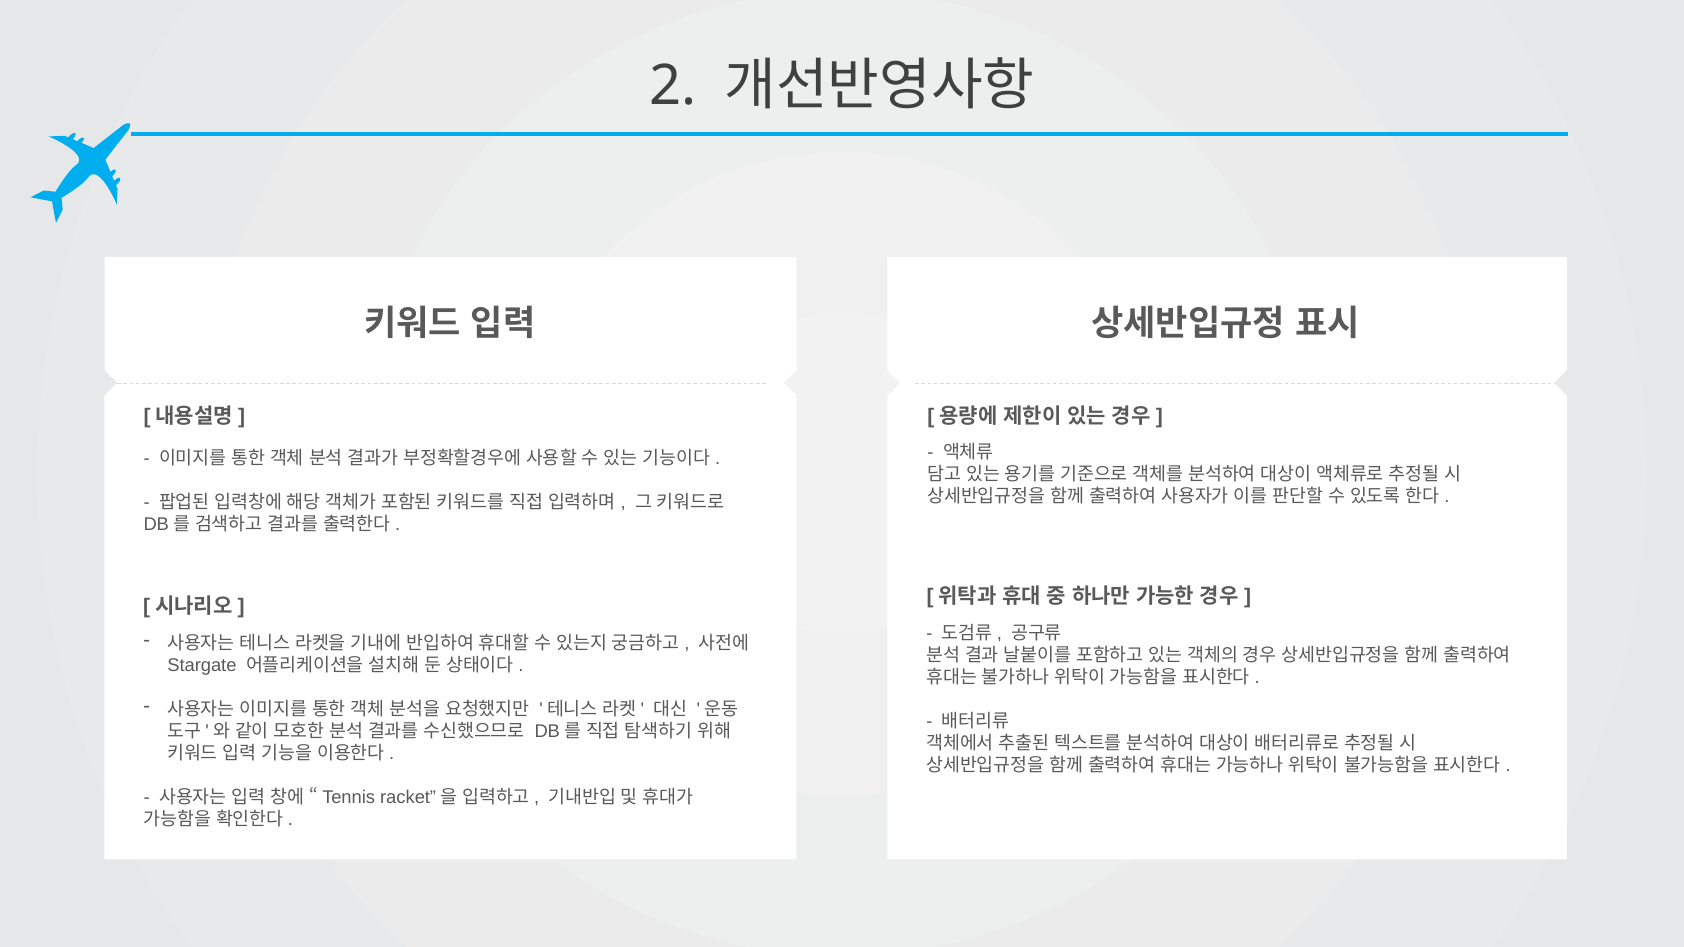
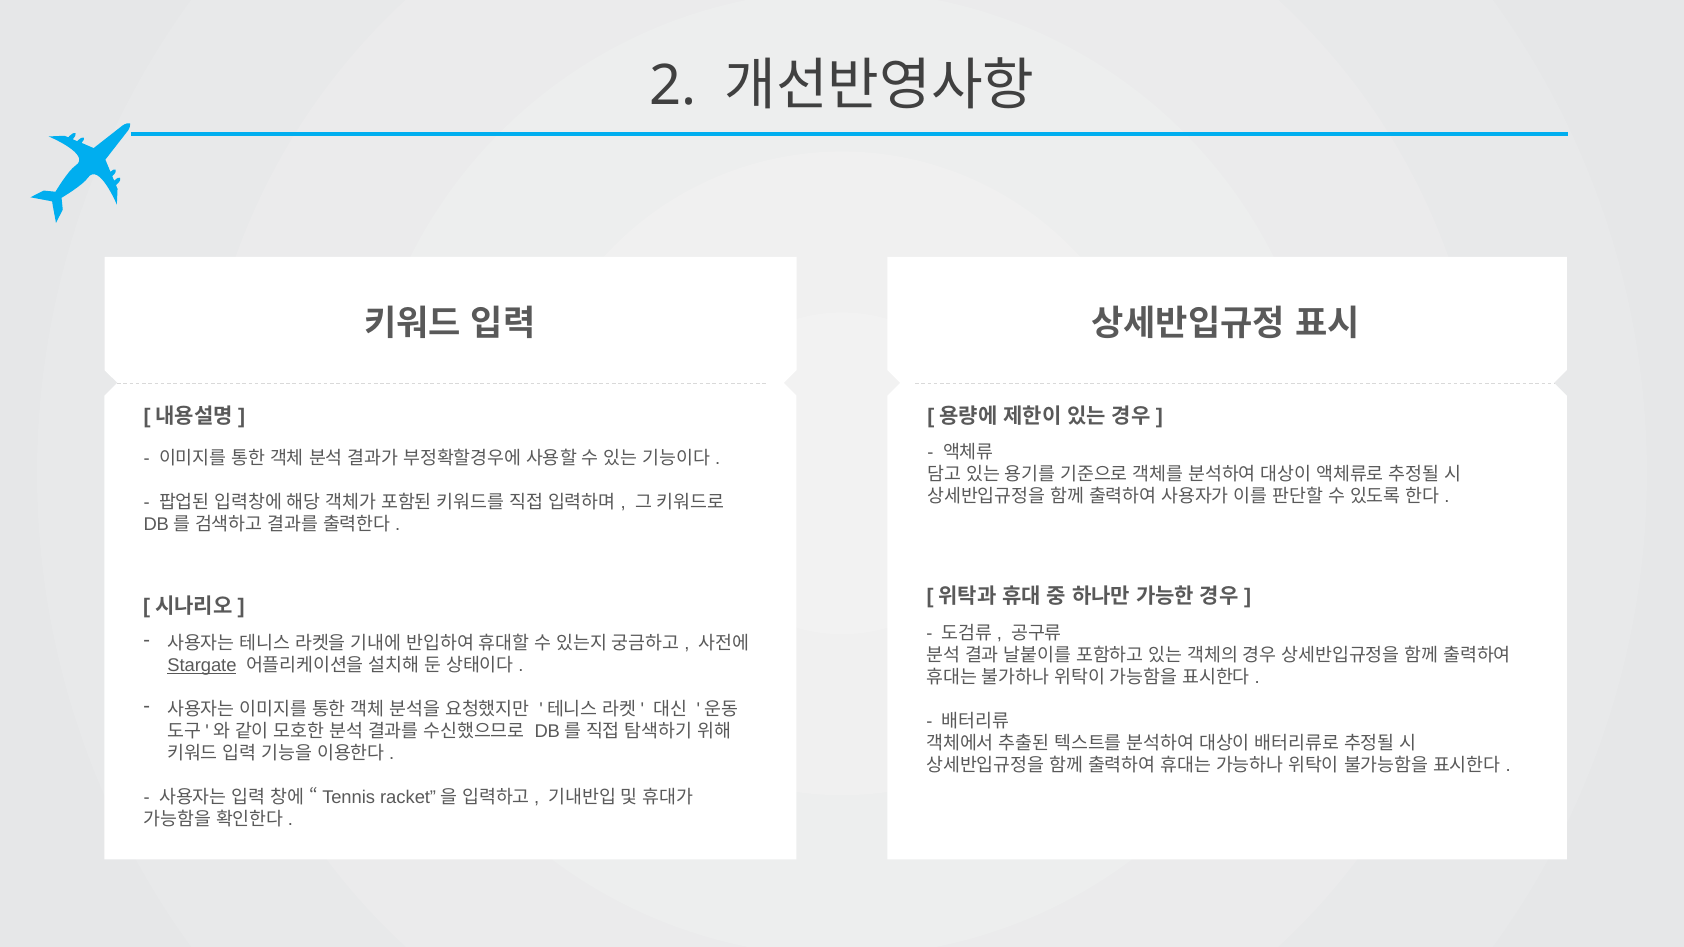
Stargate underline: none -> present (202, 665)
